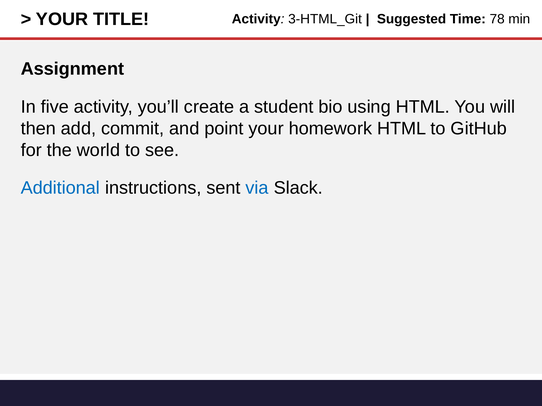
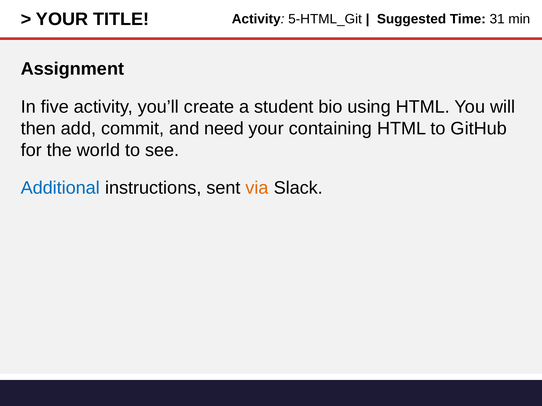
3-HTML_Git: 3-HTML_Git -> 5-HTML_Git (325, 19)
78: 78 -> 31 (497, 19)
point: point -> need (224, 129)
homework: homework -> containing (330, 129)
via colour: blue -> orange (257, 188)
